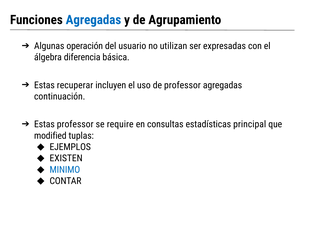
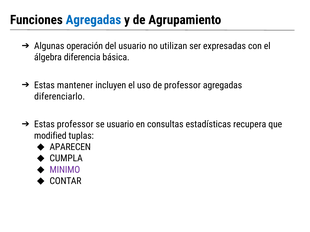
recuperar: recuperar -> mantener (75, 85)
continuación: continuación -> diferenciarlo (60, 97)
se require: require -> usuario (120, 125)
principal: principal -> recupera (250, 125)
EJEMPLOS: EJEMPLOS -> APARECEN (70, 147)
EXISTEN: EXISTEN -> CUMPLA (66, 159)
MINIMO colour: blue -> purple (65, 170)
